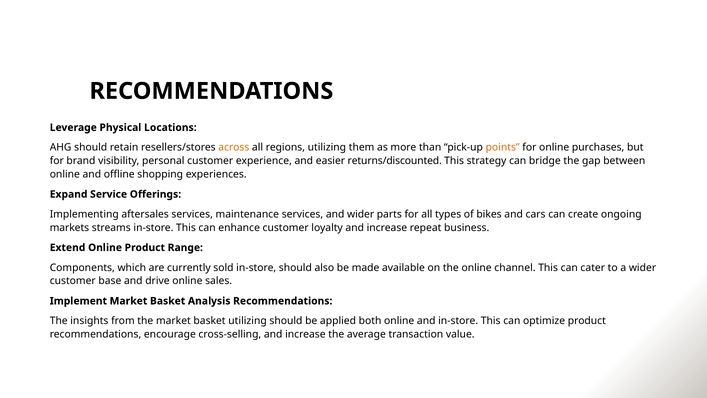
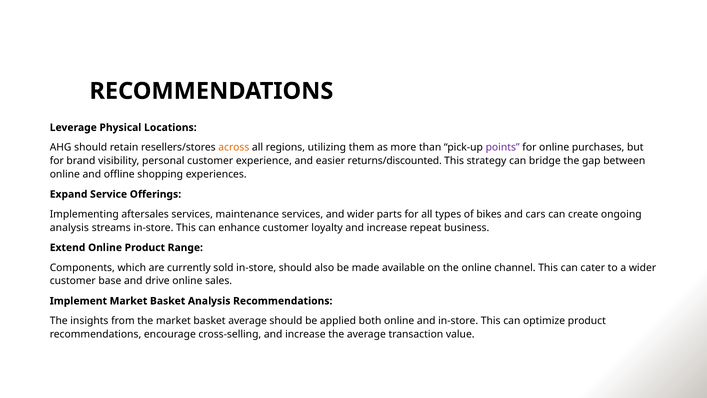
points colour: orange -> purple (503, 147)
markets: markets -> analysis (69, 227)
basket utilizing: utilizing -> average (248, 321)
